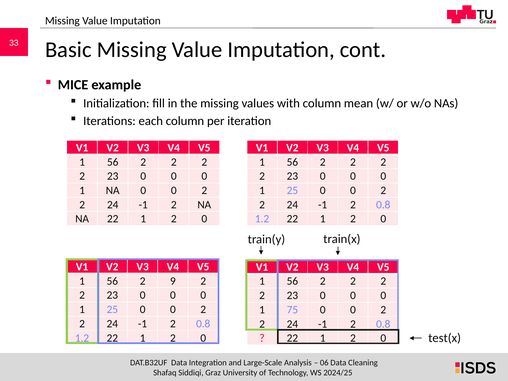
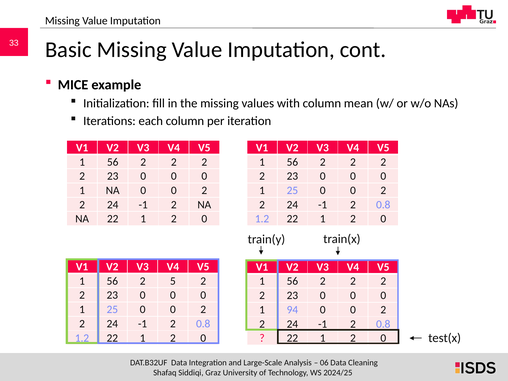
9: 9 -> 5 (173, 281)
75: 75 -> 94 (292, 310)
